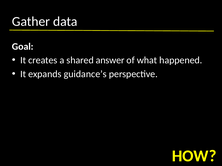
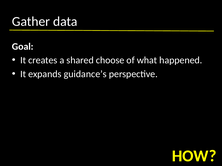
answer: answer -> choose (110, 60)
